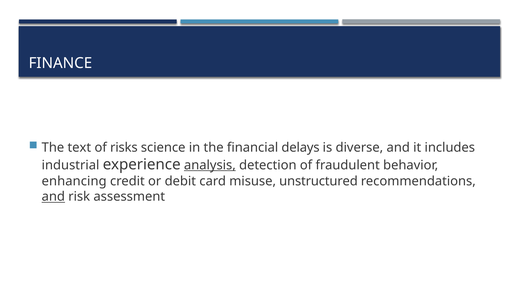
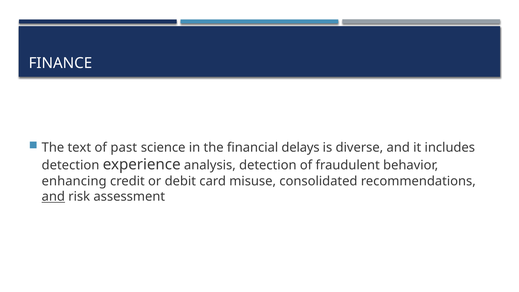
risks: risks -> past (124, 147)
industrial: industrial -> detection (71, 165)
analysis underline: present -> none (210, 165)
unstructured: unstructured -> consolidated (318, 181)
